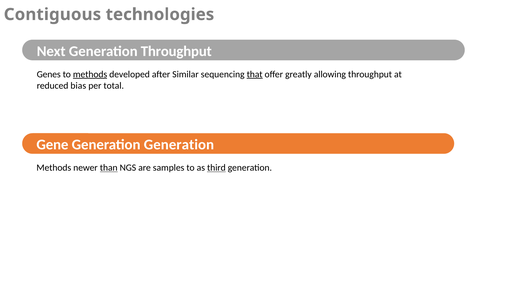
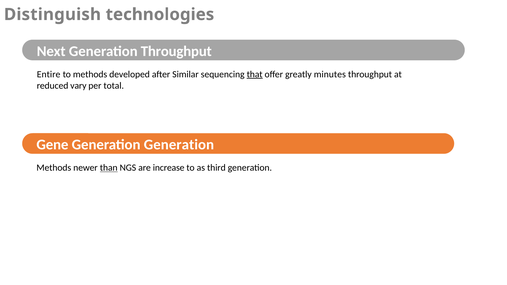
Contiguous: Contiguous -> Distinguish (52, 14)
Genes: Genes -> Entire (49, 74)
methods underline: present -> none (90, 74)
allowing: allowing -> minutes (330, 74)
bias: bias -> vary (78, 86)
samples: samples -> increase (169, 168)
third underline: present -> none (216, 168)
